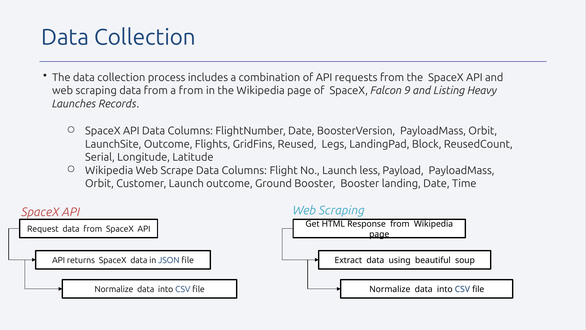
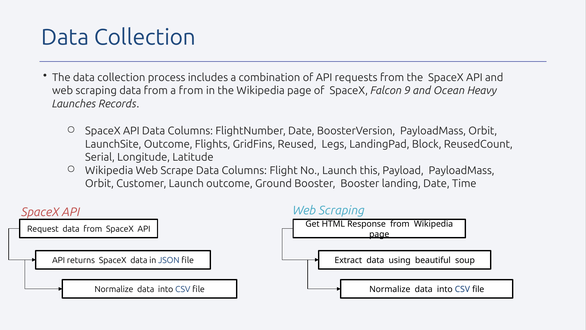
Listing: Listing -> Ocean (449, 91)
less: less -> this (370, 170)
